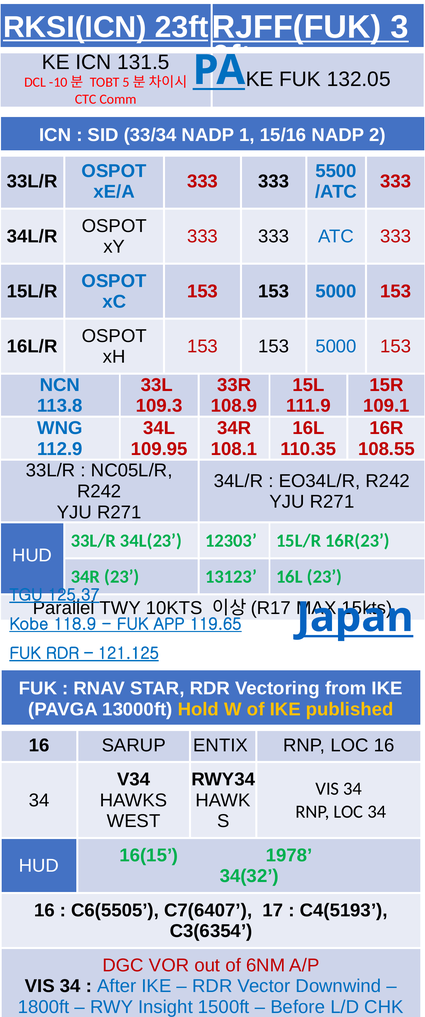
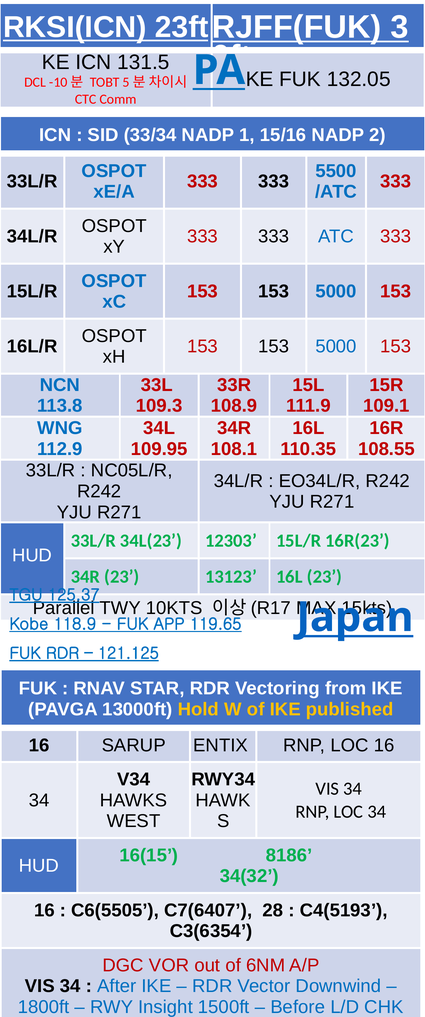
1978: 1978 -> 8186 (289, 855)
17: 17 -> 28 (273, 910)
